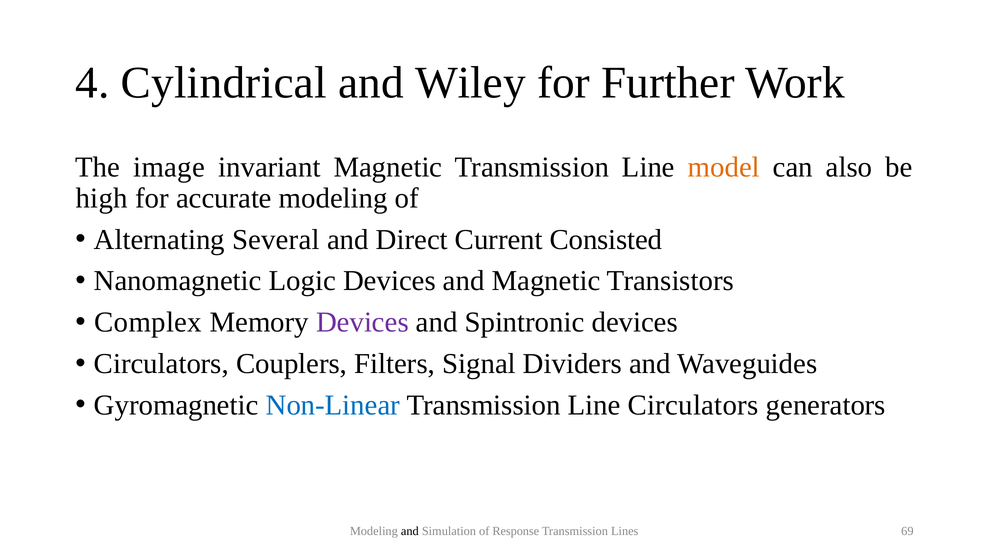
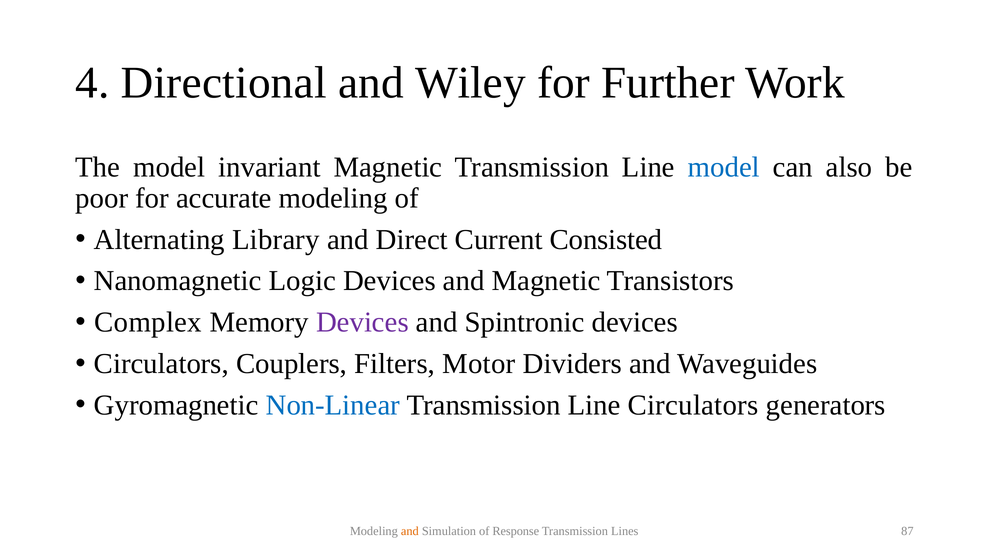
Cylindrical: Cylindrical -> Directional (224, 83)
The image: image -> model (169, 167)
model colour: orange -> blue (724, 167)
high: high -> poor (102, 198)
Several: Several -> Library (276, 240)
Signal: Signal -> Motor (479, 364)
and colour: black -> orange (410, 531)
69: 69 -> 87 (907, 531)
